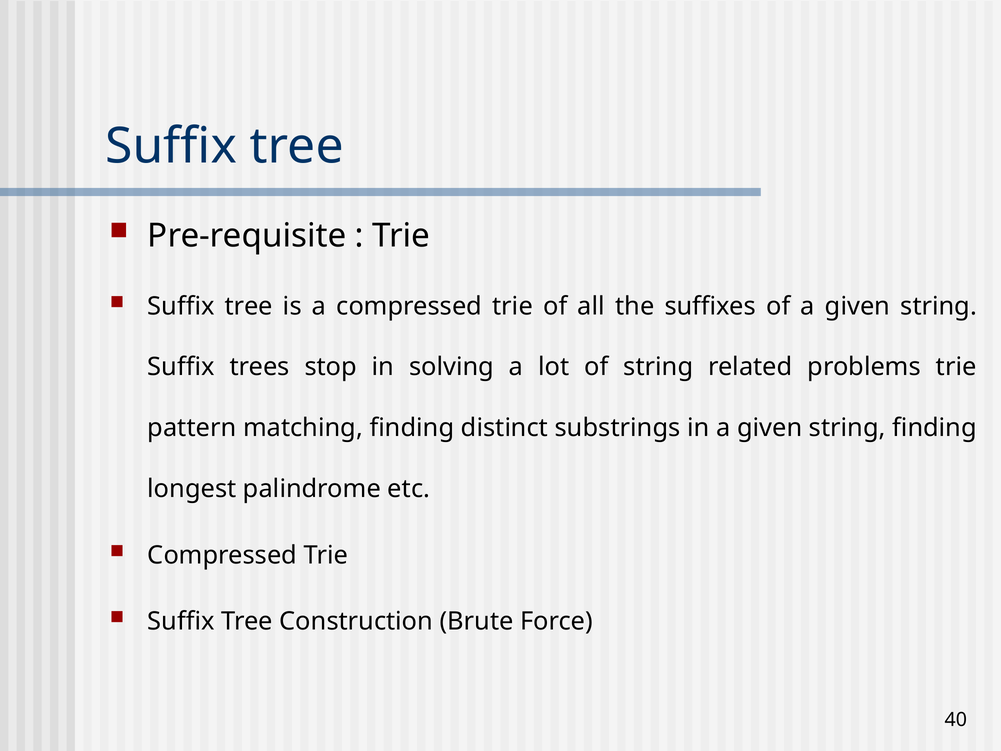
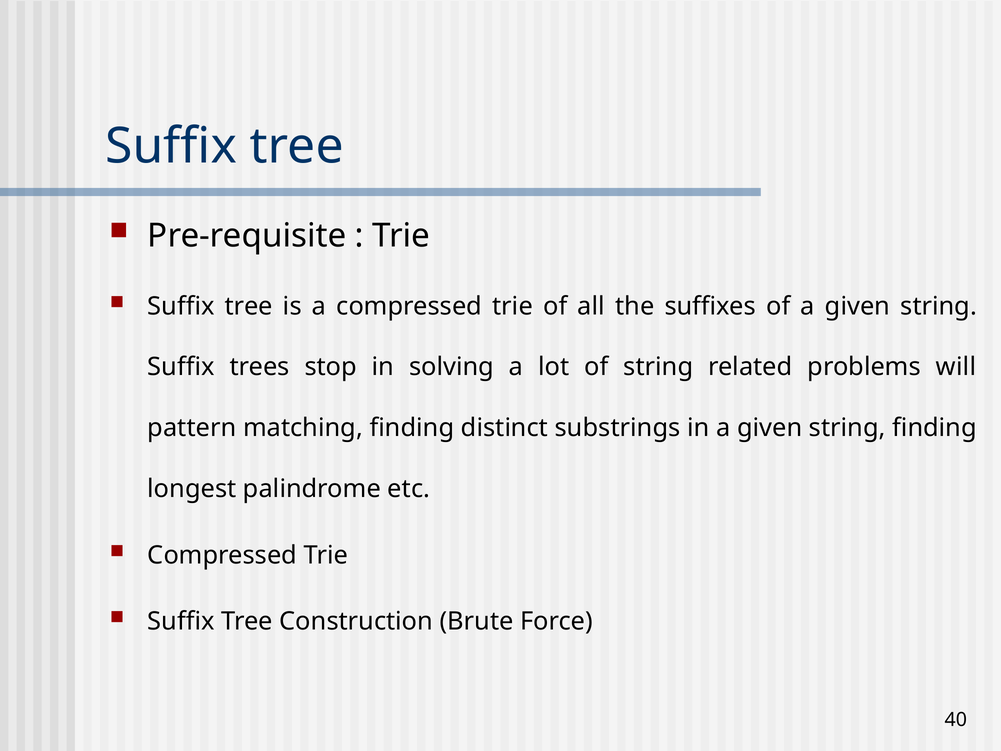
problems trie: trie -> will (956, 367)
